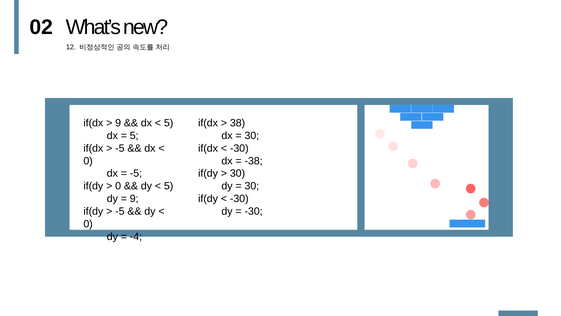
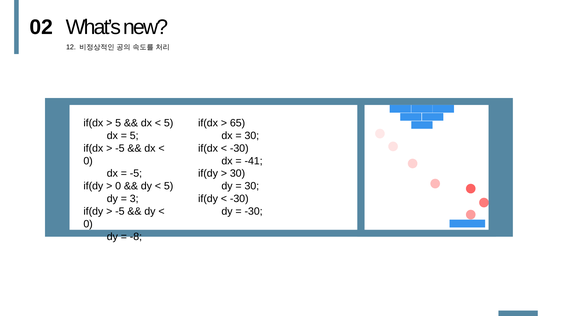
9: 9 -> 5 (118, 123)
38: 38 -> 65 (238, 123)
-38: -38 -> -41 (254, 161)
9: 9 -> 3 (134, 199)
-4: -4 -> -8 (136, 236)
